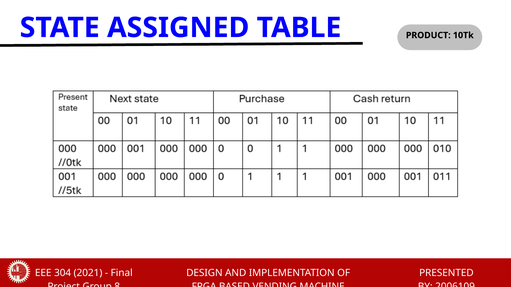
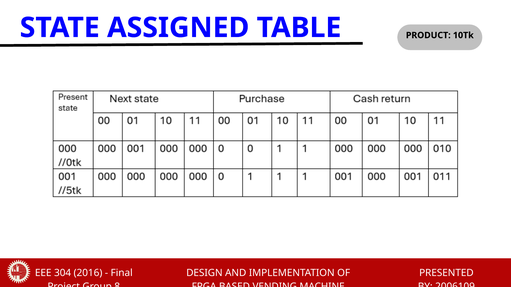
2021: 2021 -> 2016 (88, 273)
